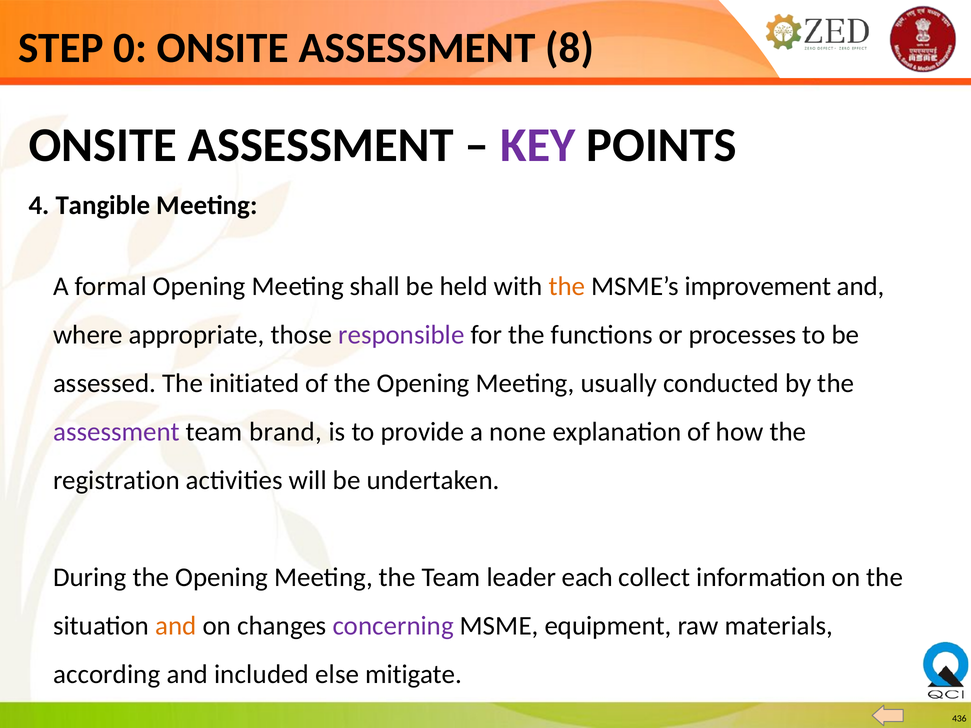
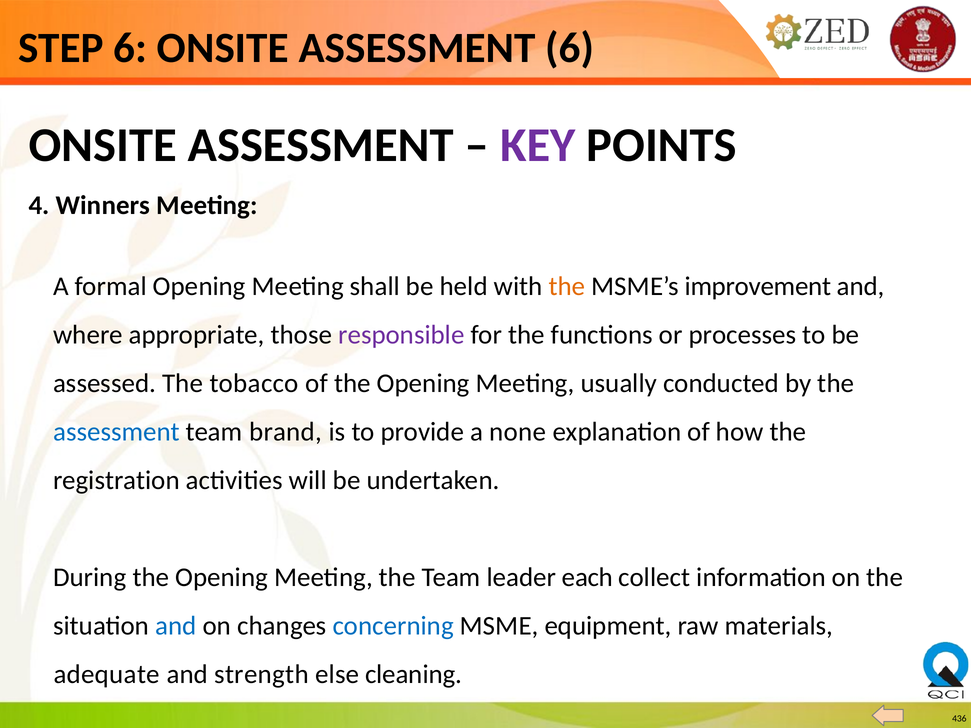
STEP 0: 0 -> 6 (130, 48)
ASSESSMENT 8: 8 -> 6 (570, 48)
Tangible: Tangible -> Winners (103, 205)
initiated: initiated -> tobacco (254, 383)
assessment colour: purple -> blue (116, 432)
and colour: orange -> blue (176, 626)
concerning colour: purple -> blue (393, 626)
according: according -> adequate (107, 675)
included: included -> strength (262, 675)
mitigate: mitigate -> cleaning (414, 675)
